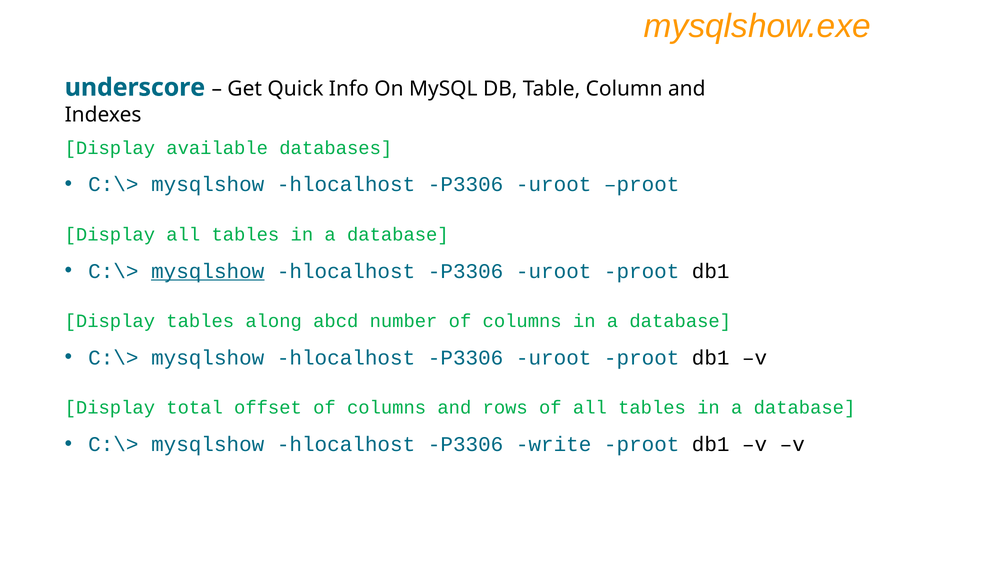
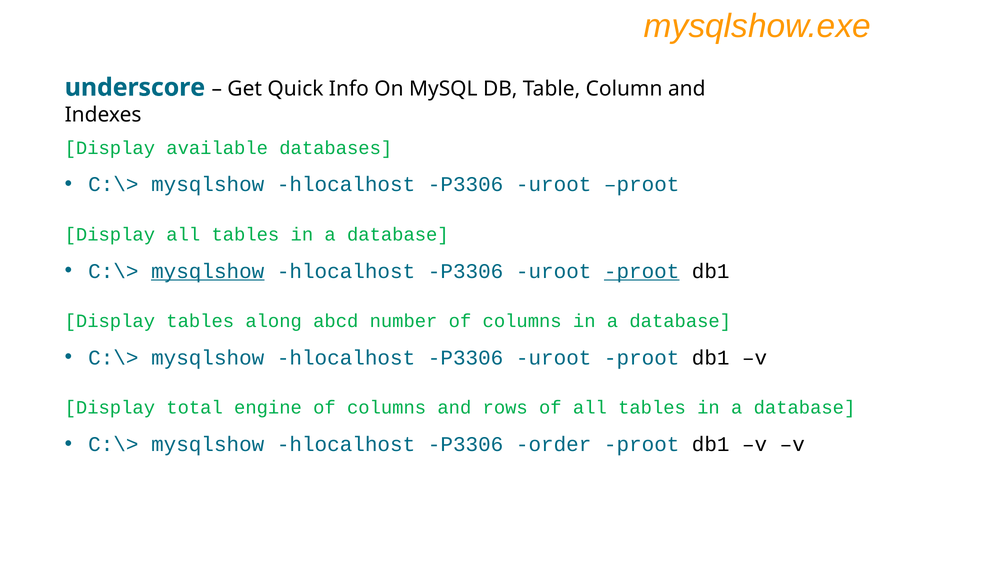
proot underline: none -> present (642, 271)
offset: offset -> engine (268, 408)
write: write -> order (554, 444)
